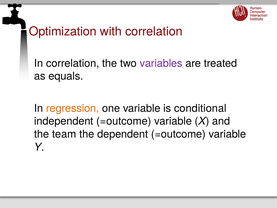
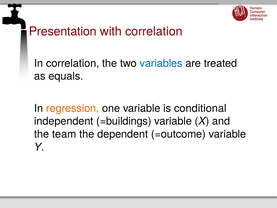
Optimization: Optimization -> Presentation (63, 31)
variables colour: purple -> blue (161, 63)
independent =outcome: =outcome -> =buildings (124, 121)
